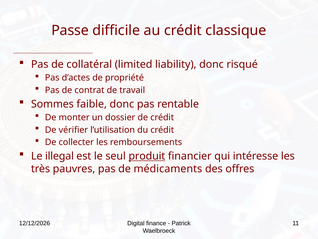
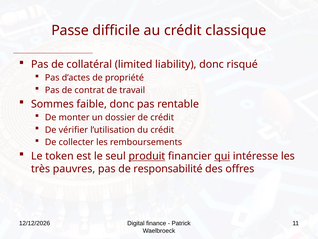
illegal: illegal -> token (59, 156)
qui underline: none -> present (222, 156)
médicaments: médicaments -> responsabilité (168, 169)
